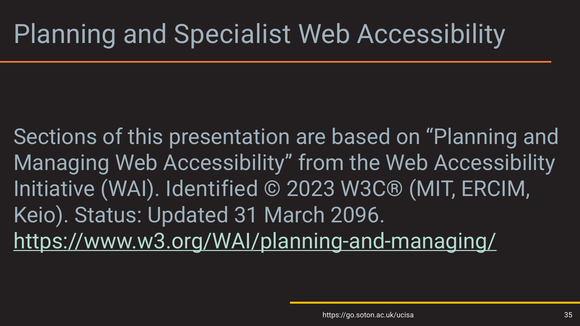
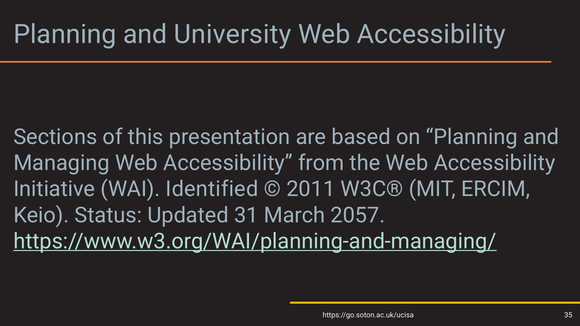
Specialist: Specialist -> University (233, 34)
2023: 2023 -> 2011 (311, 189)
2096: 2096 -> 2057 (358, 215)
